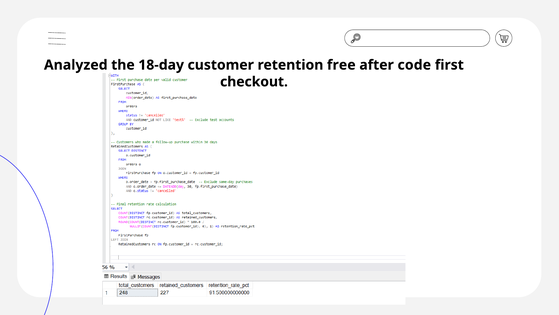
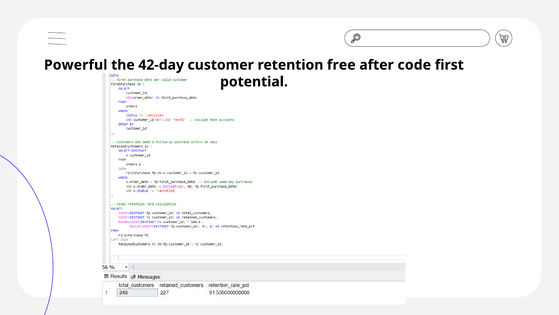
Analyzed: Analyzed -> Powerful (76, 65)
18-day: 18-day -> 42-day (161, 65)
checkout: checkout -> potential (254, 82)
